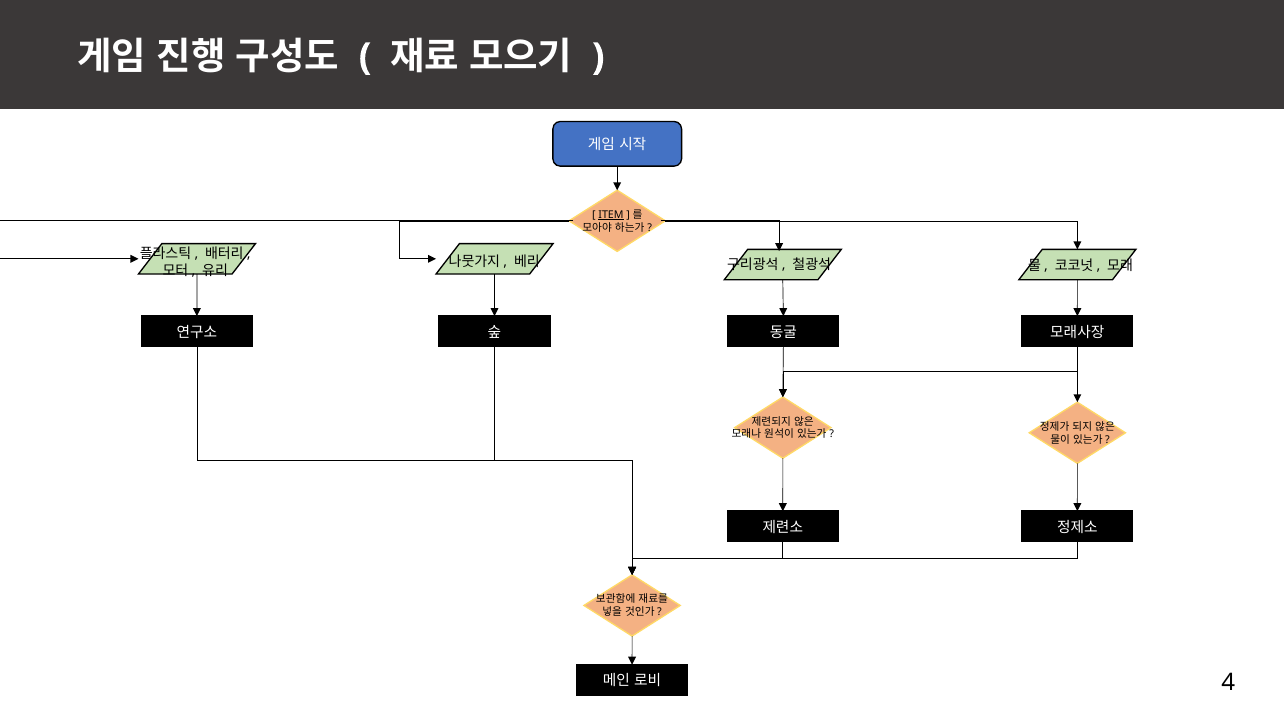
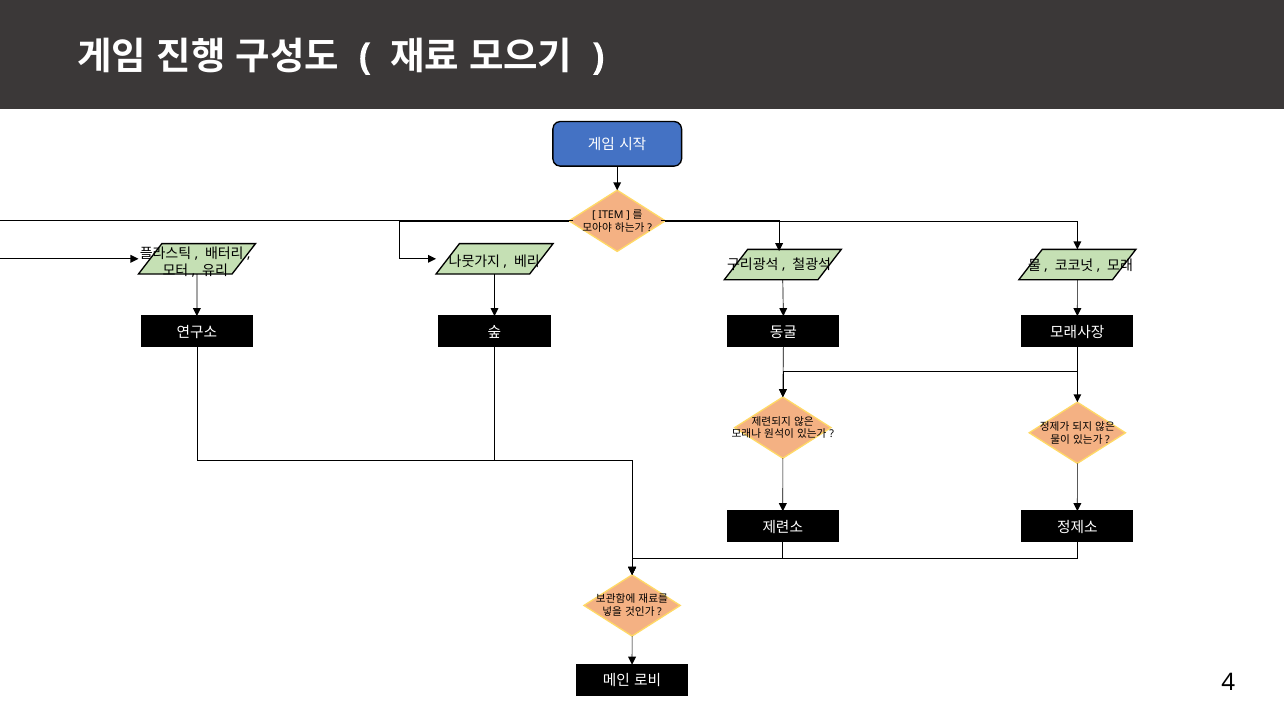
ITEM underline: present -> none (611, 215)
